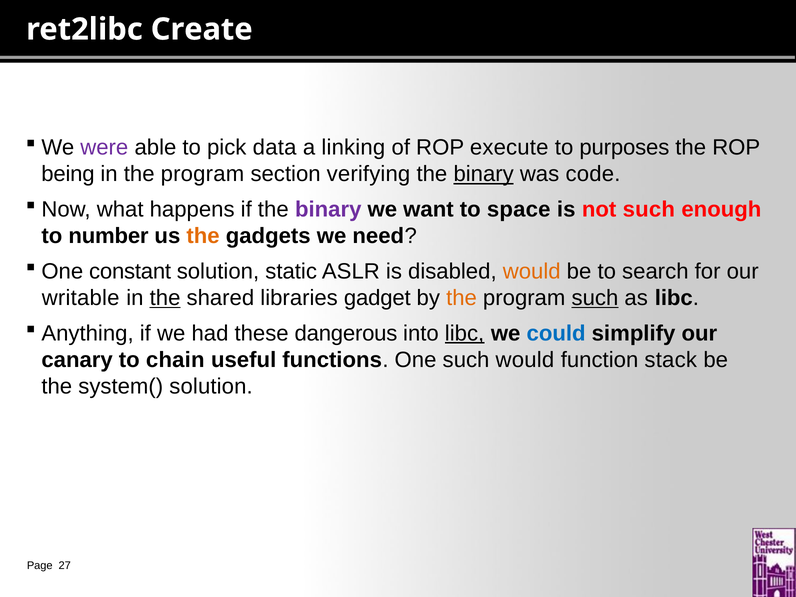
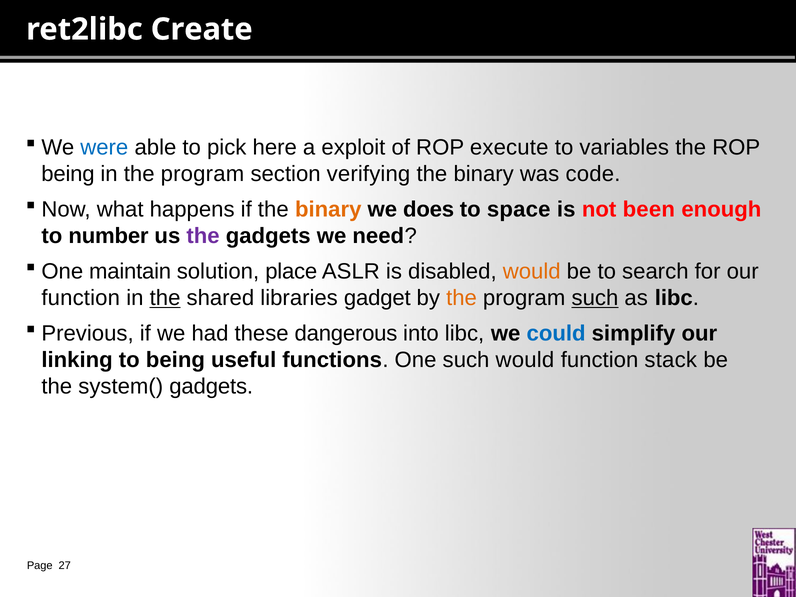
were colour: purple -> blue (104, 148)
data: data -> here (275, 148)
linking: linking -> exploit (353, 148)
purposes: purposes -> variables (624, 148)
binary underline: present -> none (484, 174)
binary colour: purple -> orange (328, 209)
want: want -> does (429, 209)
not such: such -> been (649, 209)
the colour: orange -> purple (203, 236)
constant: constant -> maintain (130, 271)
static: static -> place (291, 271)
writable: writable -> function (81, 298)
Anything: Anything -> Previous (88, 333)
libc underline: present -> none (465, 333)
canary: canary -> linking (77, 360)
to chain: chain -> being (175, 360)
system( solution: solution -> gadgets (211, 386)
